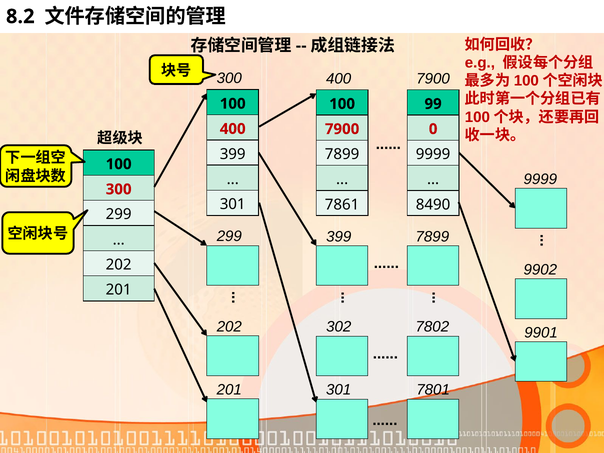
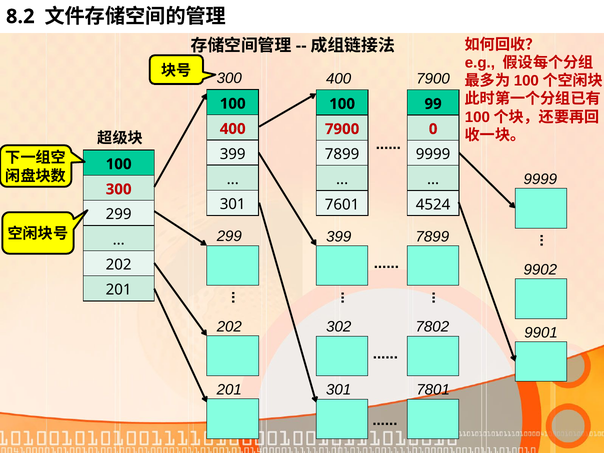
7861: 7861 -> 7601 (342, 205)
8490: 8490 -> 4524 (433, 205)
